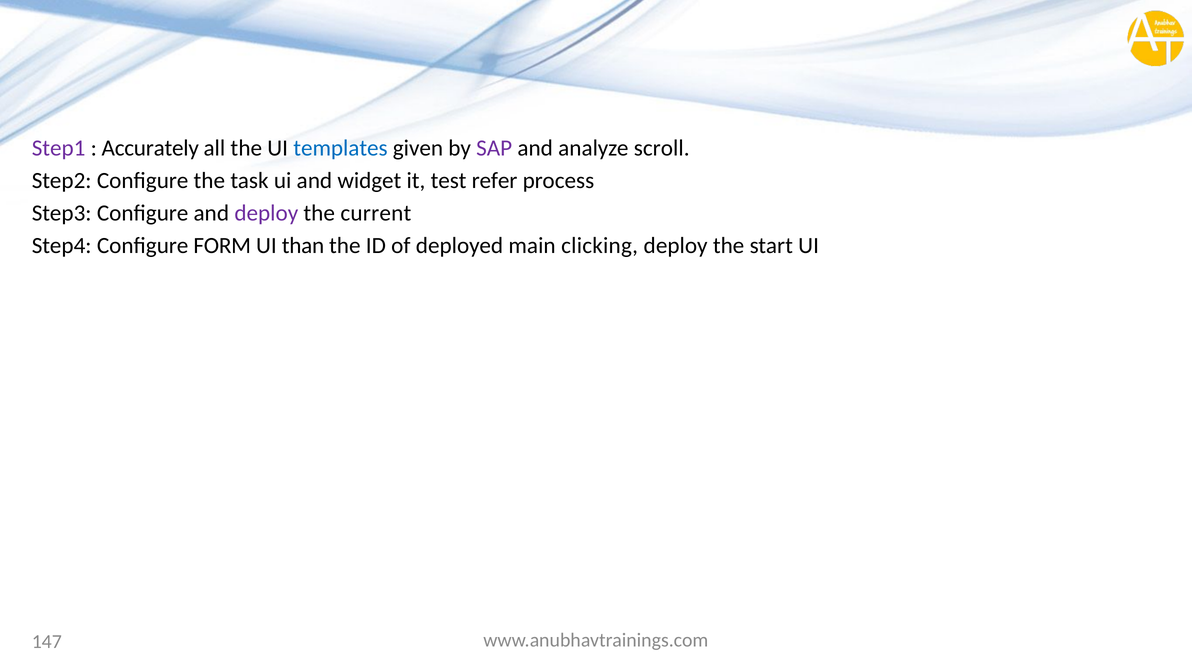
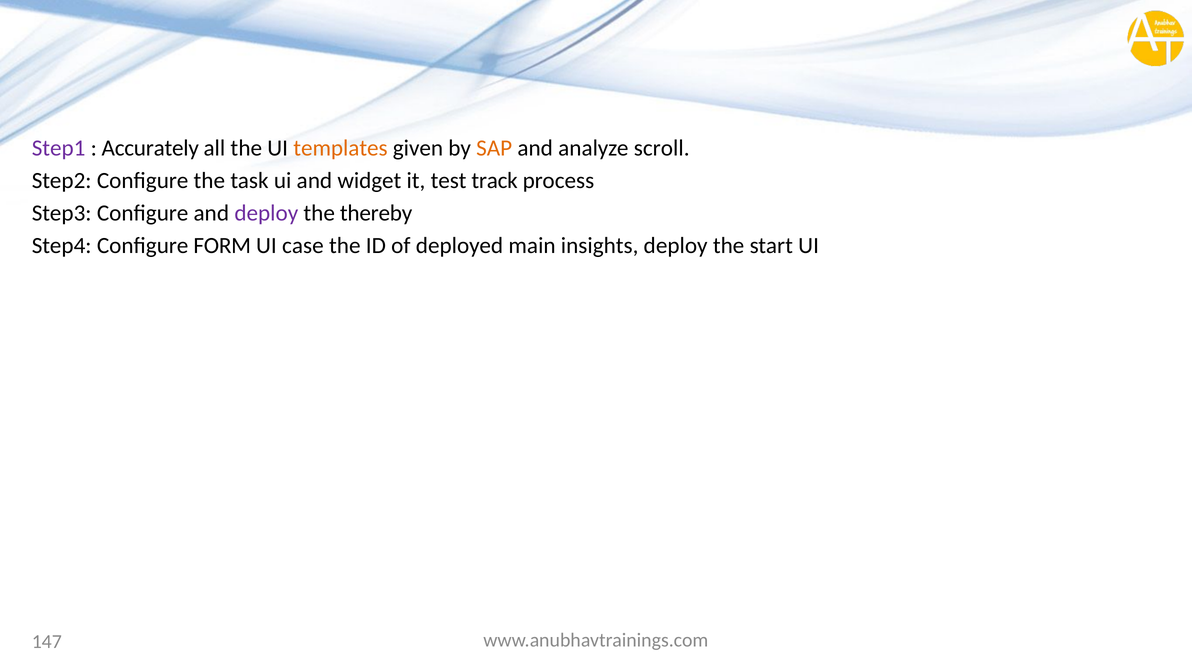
templates colour: blue -> orange (340, 148)
SAP colour: purple -> orange (494, 148)
refer: refer -> track (495, 181)
current: current -> thereby (376, 213)
than: than -> case (303, 246)
clicking: clicking -> insights (600, 246)
